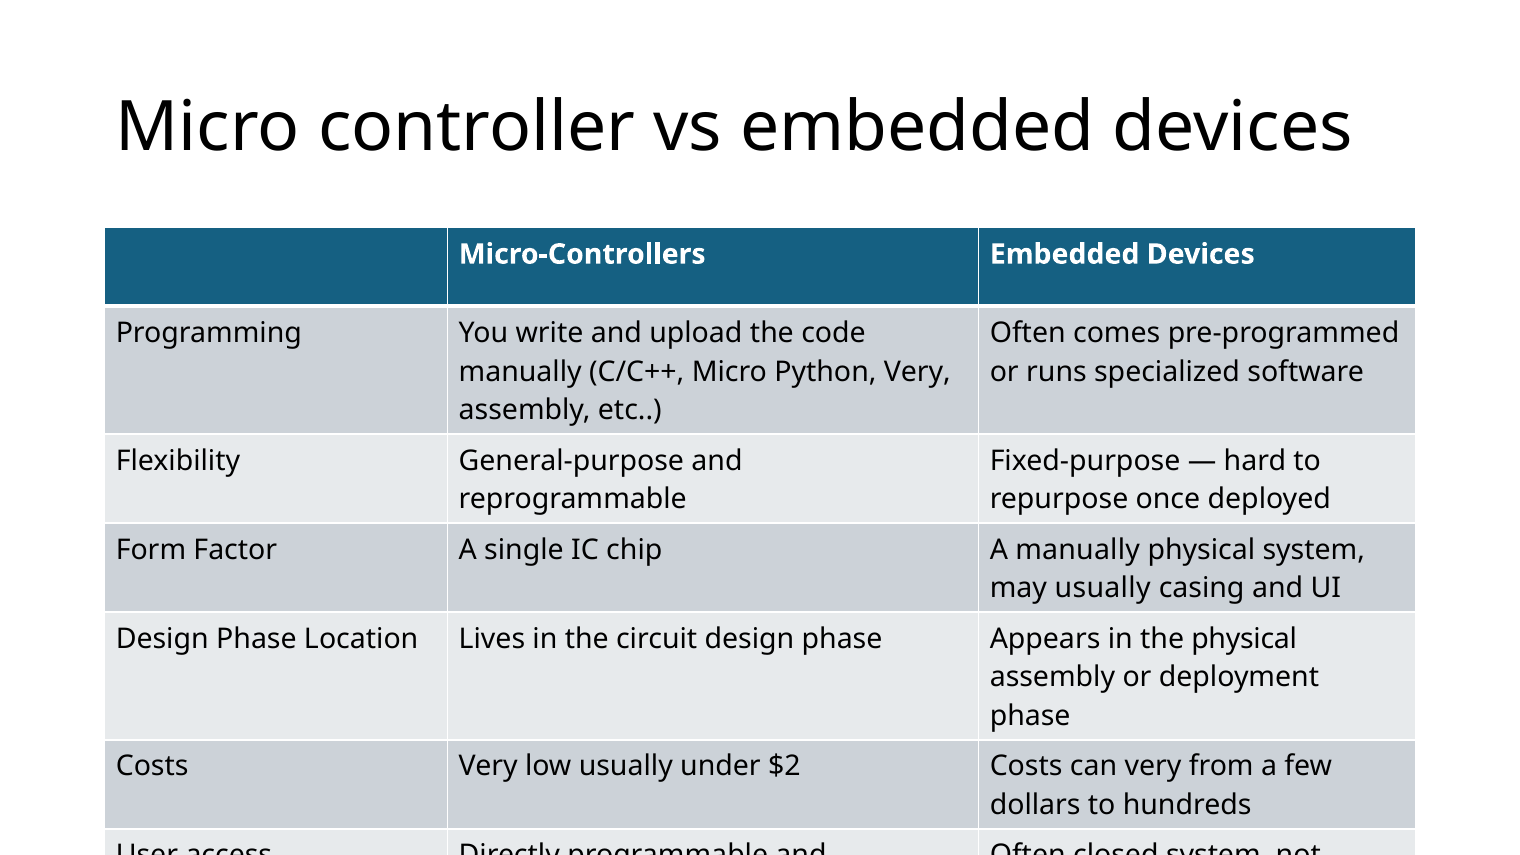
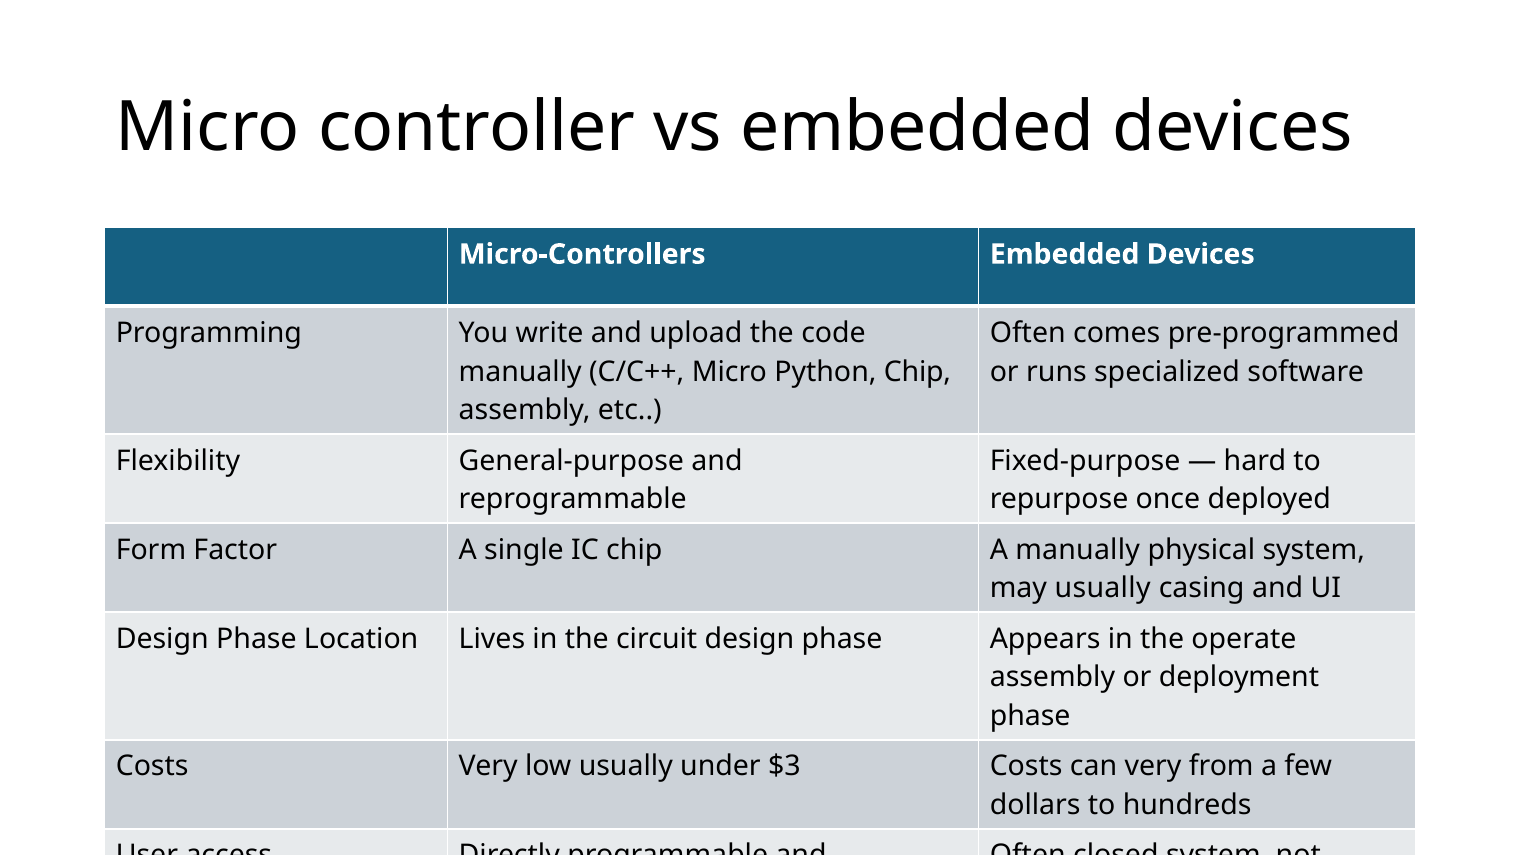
Python Very: Very -> Chip (917, 372)
the physical: physical -> operate (1244, 639)
$2: $2 -> $3 (784, 767)
